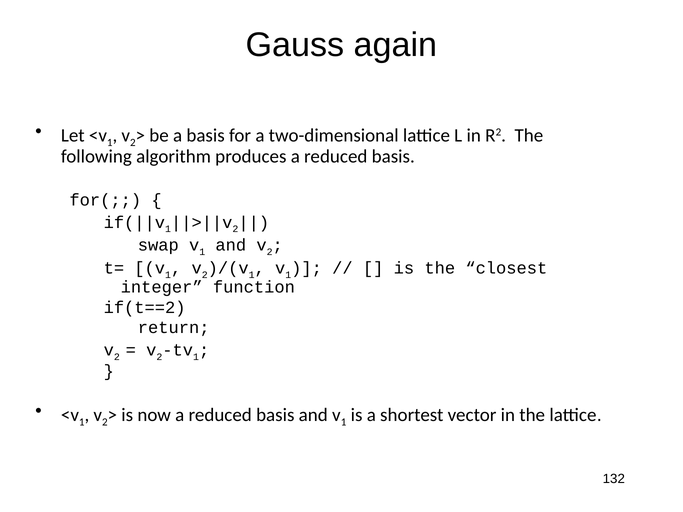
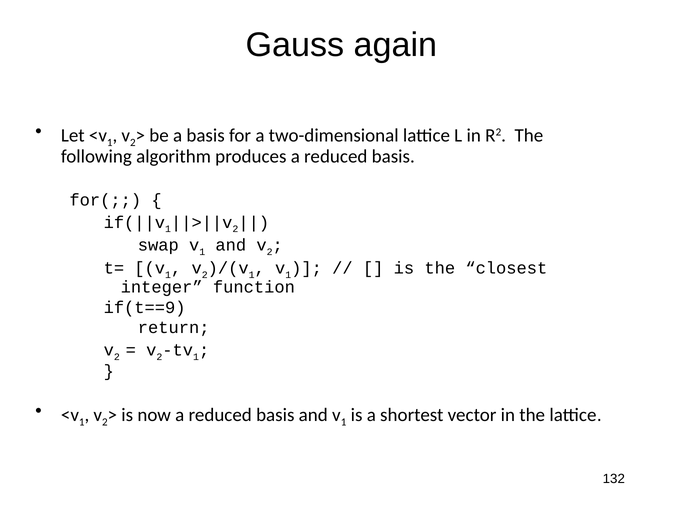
if(t==2: if(t==2 -> if(t==9 (145, 308)
